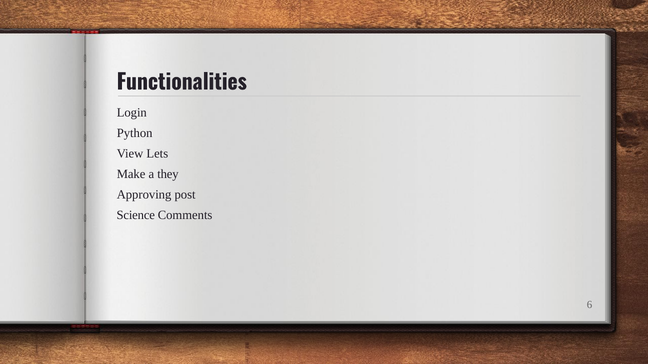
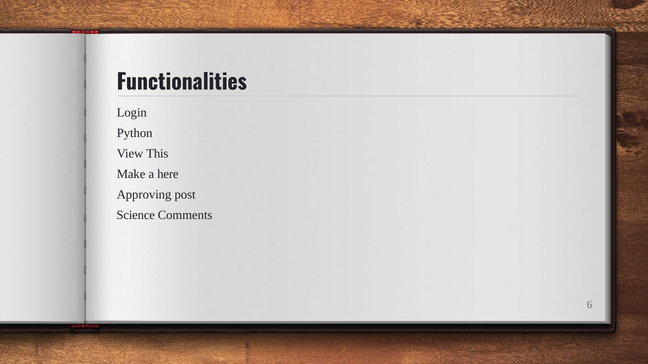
Lets: Lets -> This (157, 154)
they: they -> here (168, 174)
